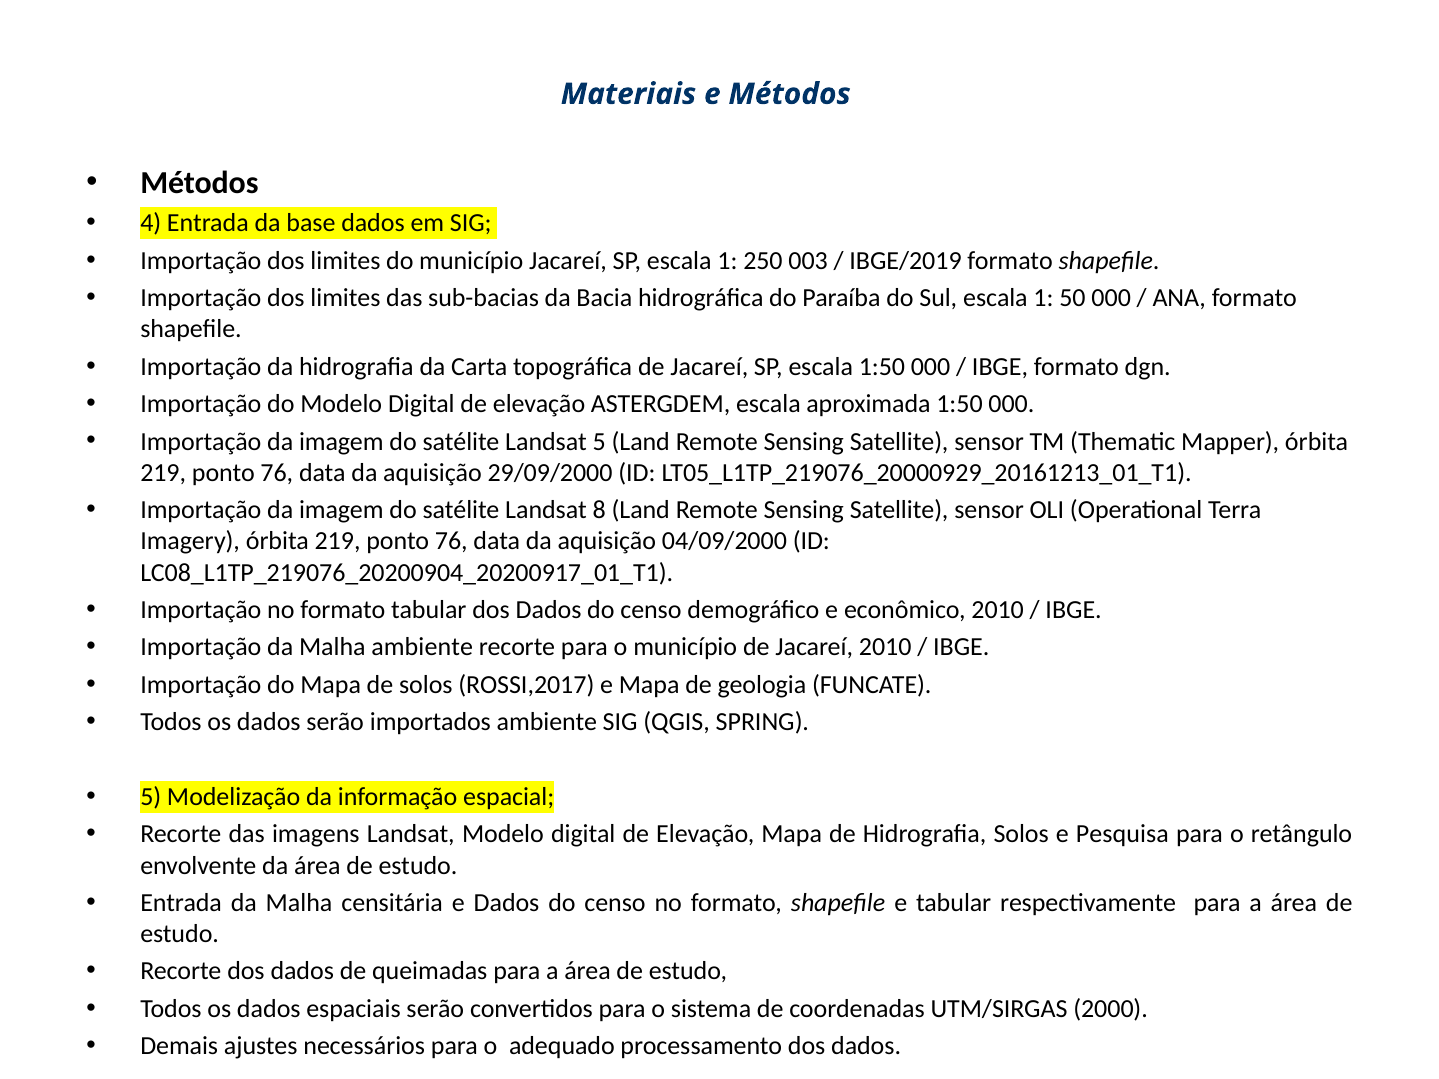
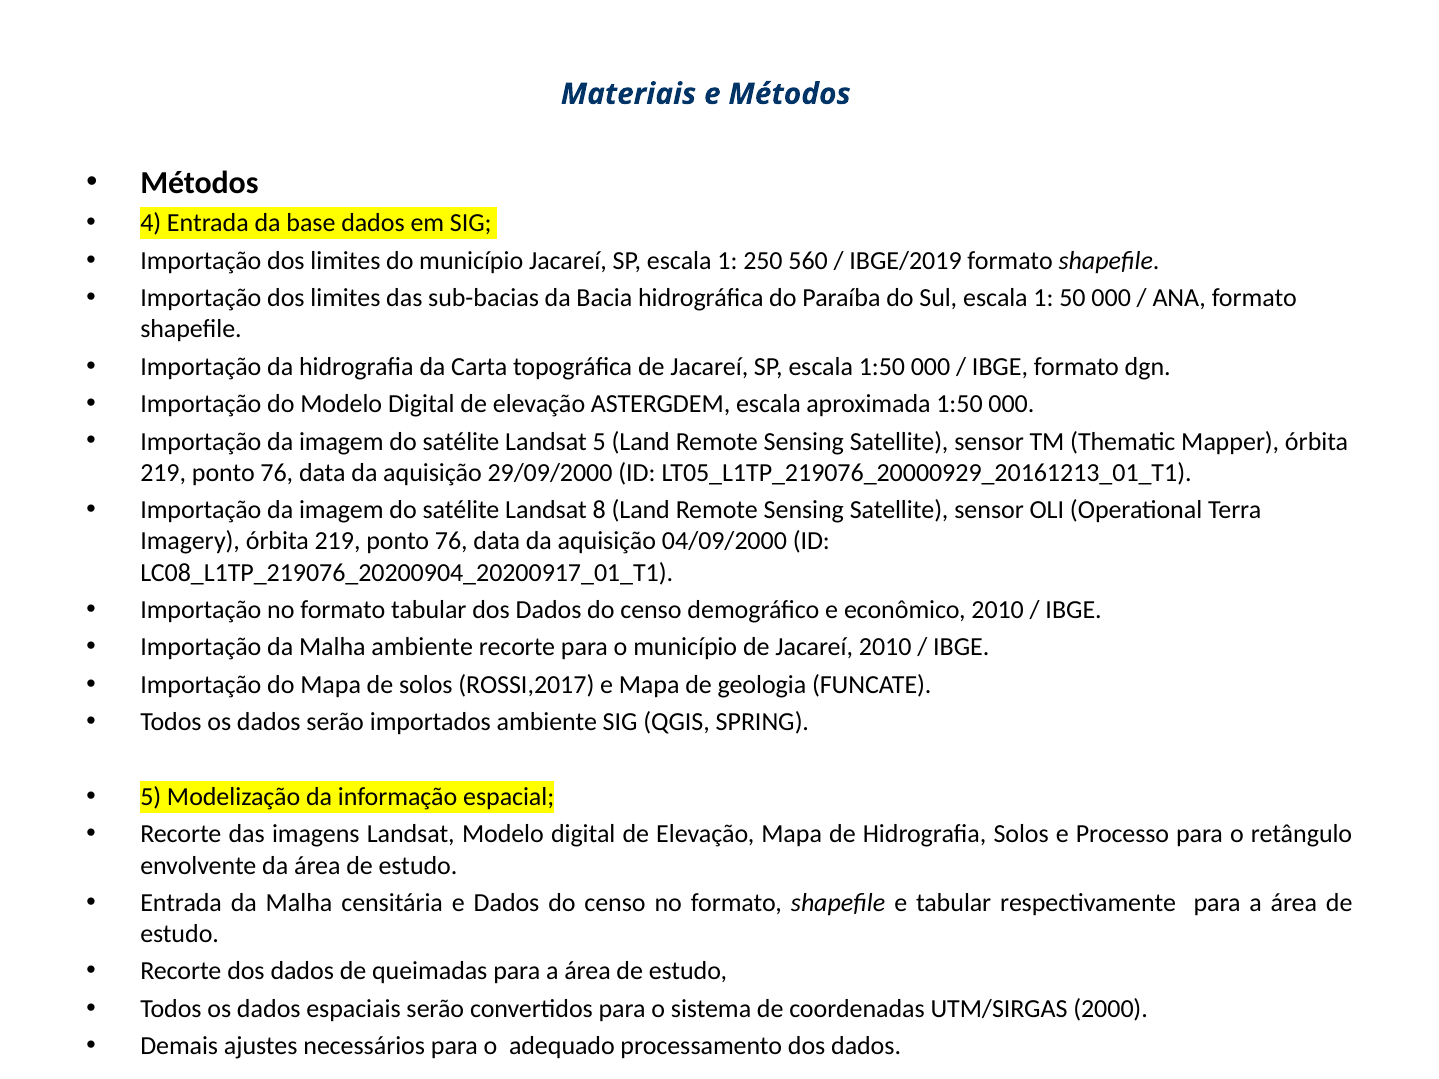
003: 003 -> 560 (808, 261)
Pesquisa: Pesquisa -> Processo (1122, 834)
